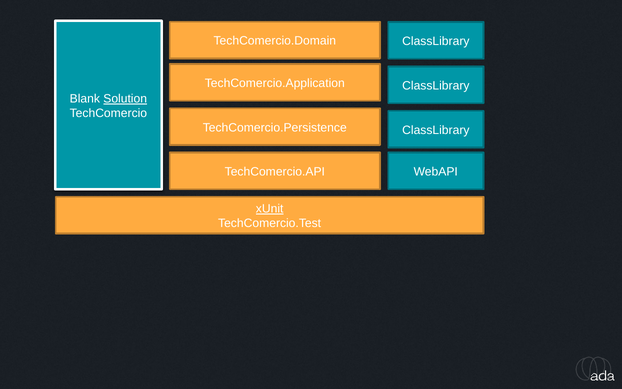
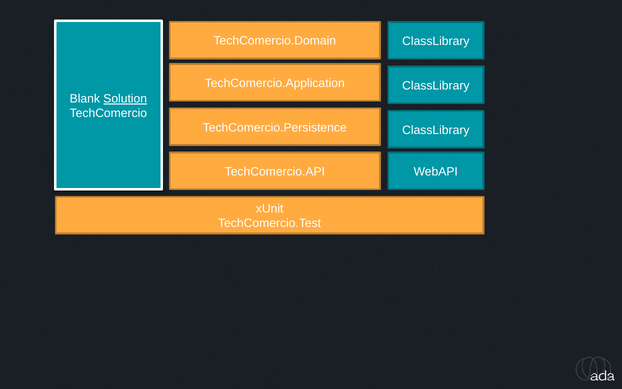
xUnit underline: present -> none (270, 209)
